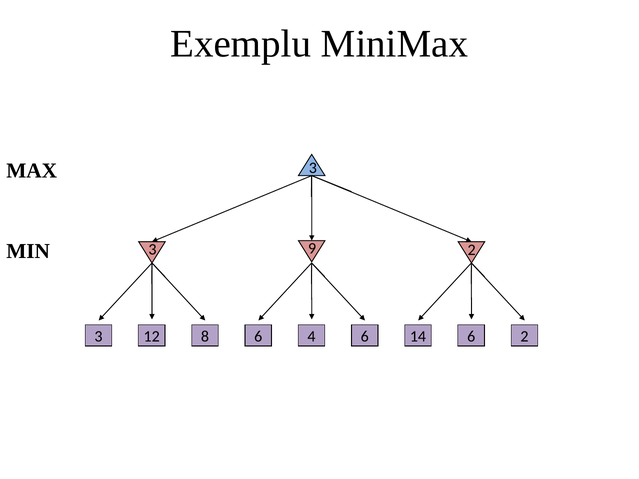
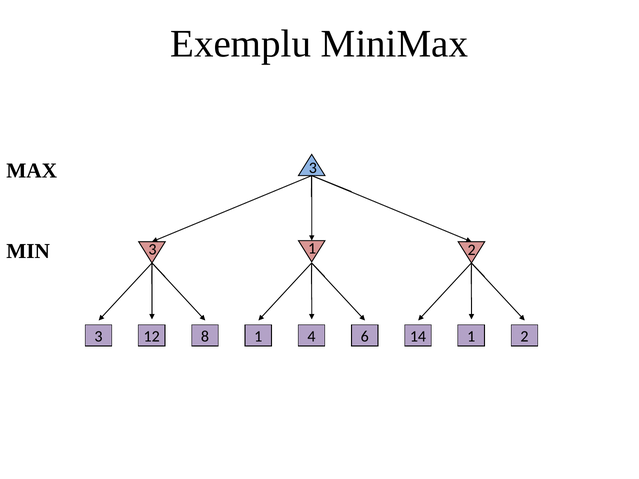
9: 9 -> 1 (312, 249)
6: 6 -> 1 (258, 337)
8 6: 6 -> 1 (471, 337)
